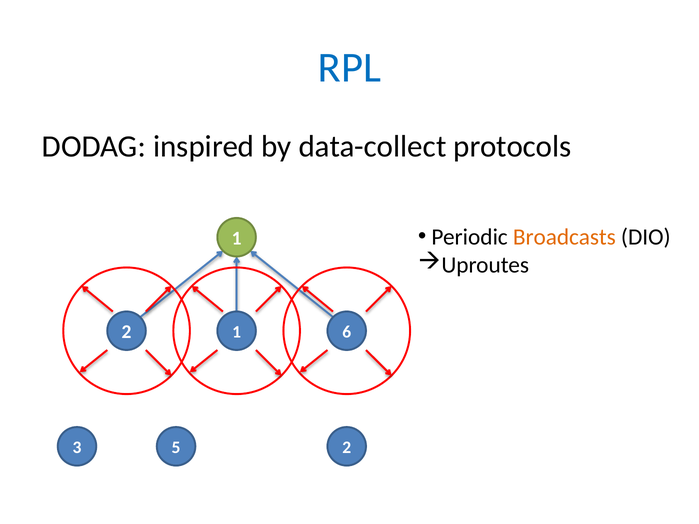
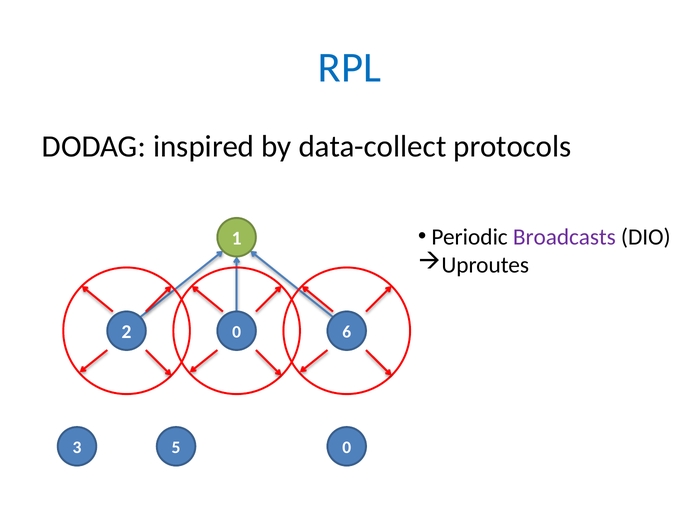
Broadcasts colour: orange -> purple (564, 237)
2 1: 1 -> 0 (237, 332)
5 2: 2 -> 0 (347, 448)
